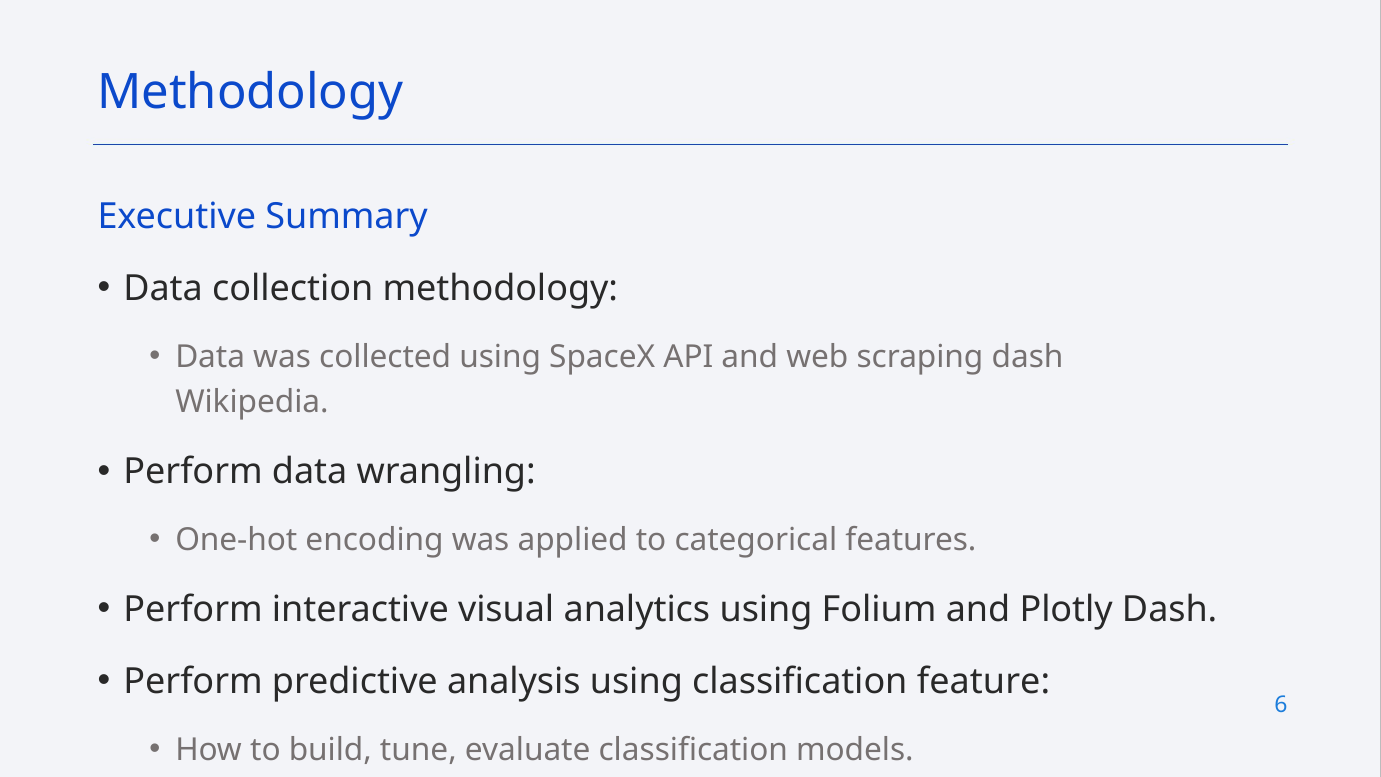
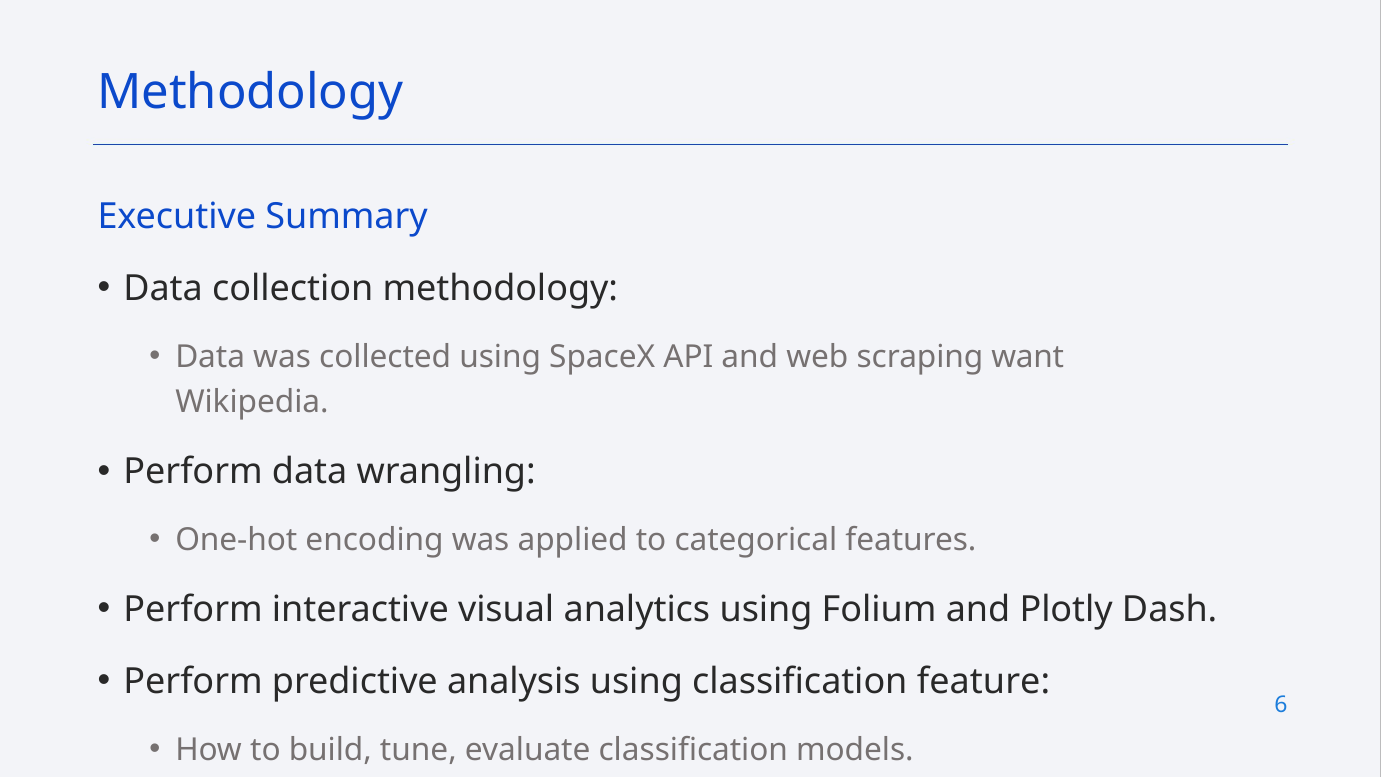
scraping dash: dash -> want (1028, 357)
